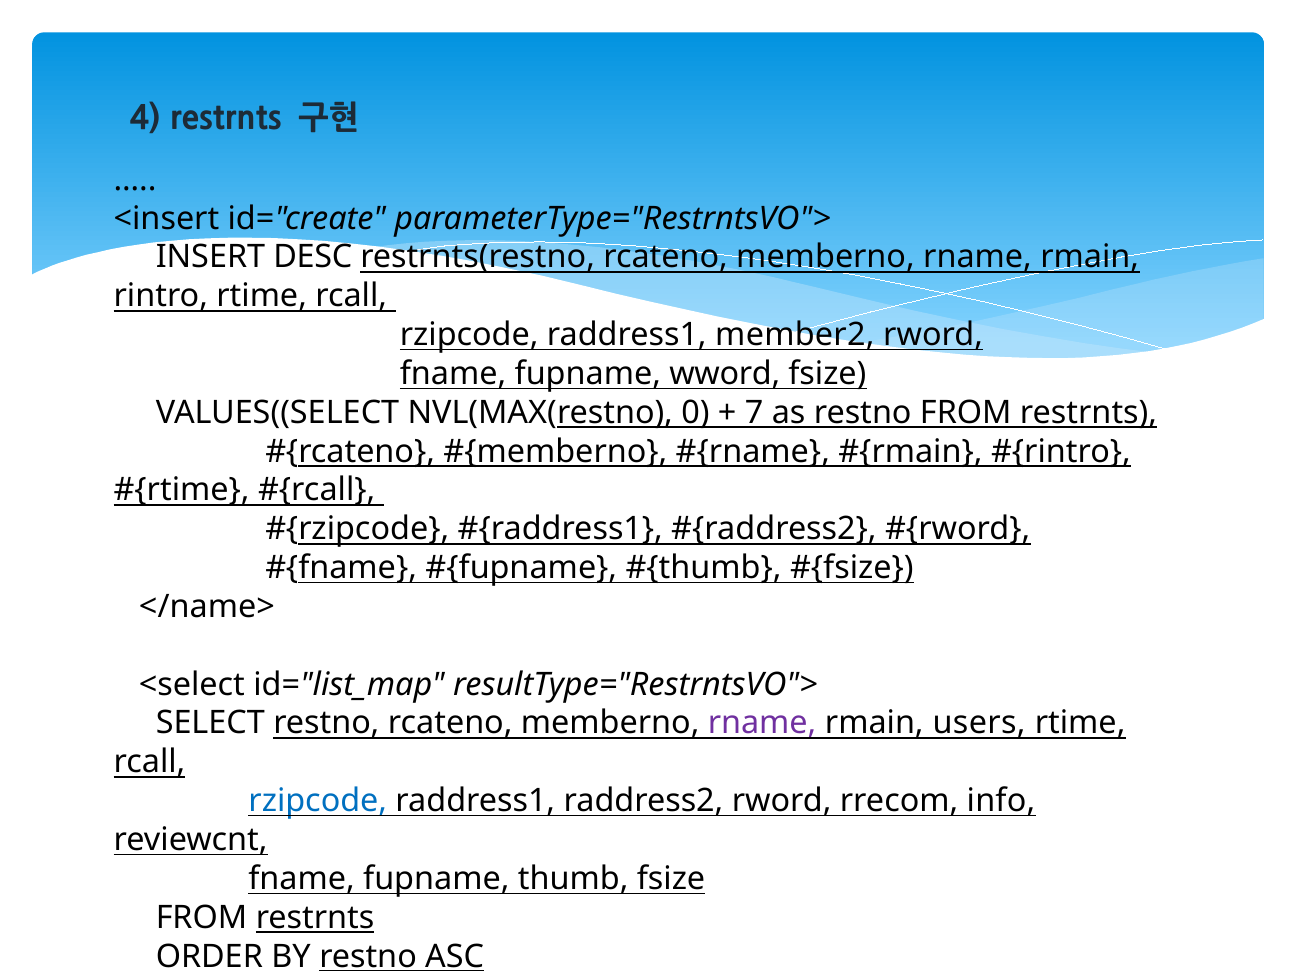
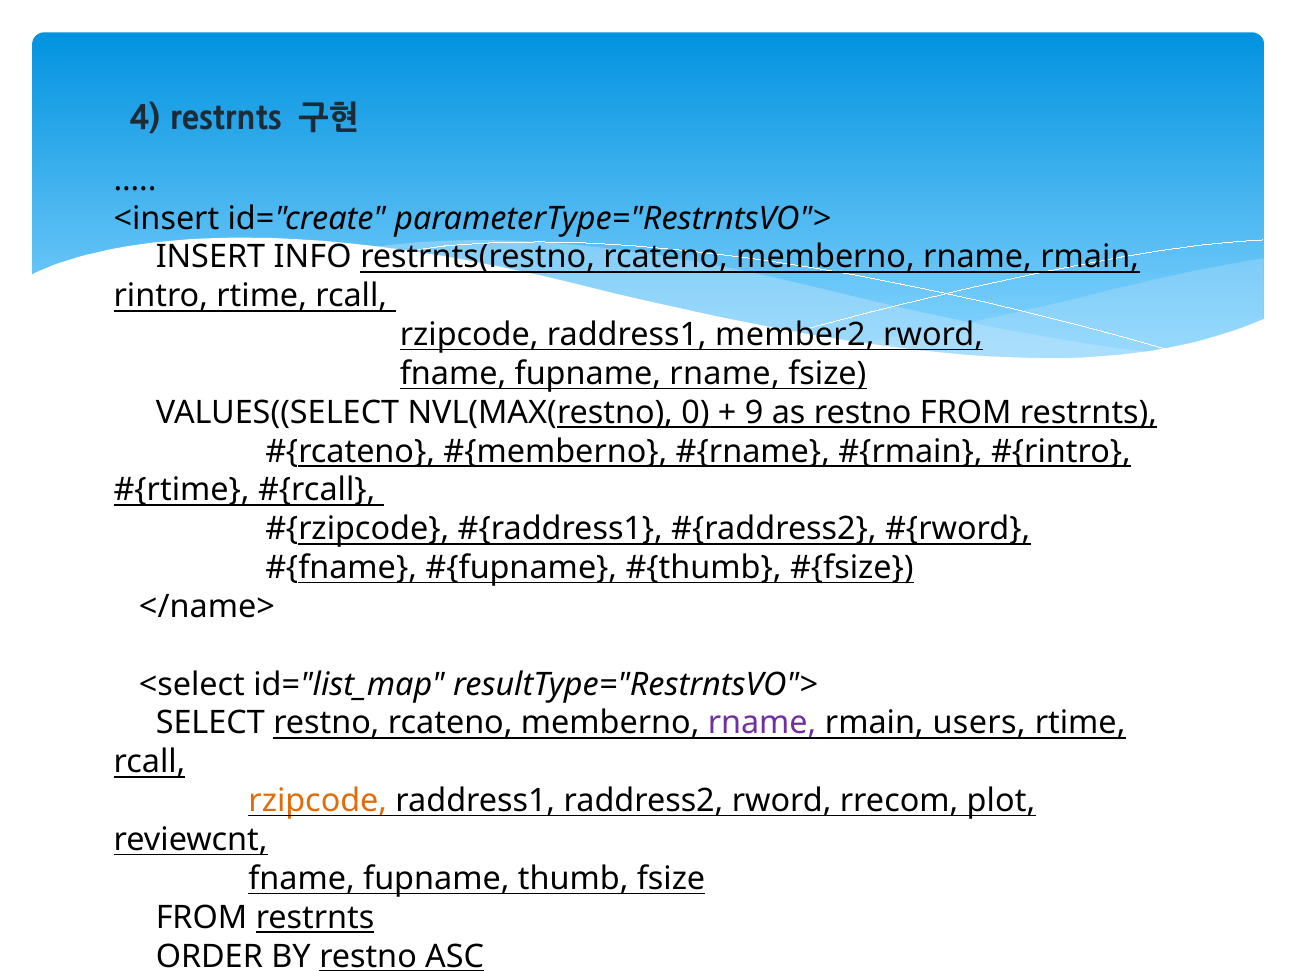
DESC: DESC -> INFO (313, 257)
fupname wword: wword -> rname (724, 374)
7: 7 -> 9 (754, 413)
rzipcode colour: blue -> orange (318, 801)
info: info -> plot (1001, 801)
